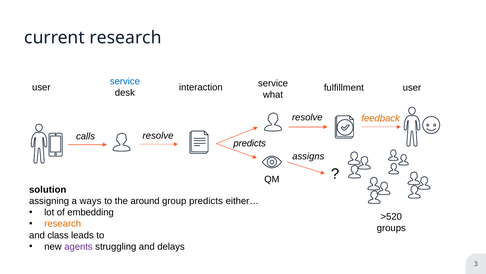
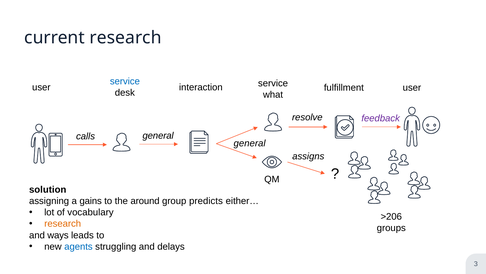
feedback colour: orange -> purple (381, 118)
calls resolve: resolve -> general (158, 136)
predicts: predicts -> general (250, 143)
ways: ways -> gains (91, 201)
embedding: embedding -> vocabulary (91, 212)
>520: >520 -> >206 (391, 216)
class: class -> ways (58, 235)
agents colour: purple -> blue (78, 246)
